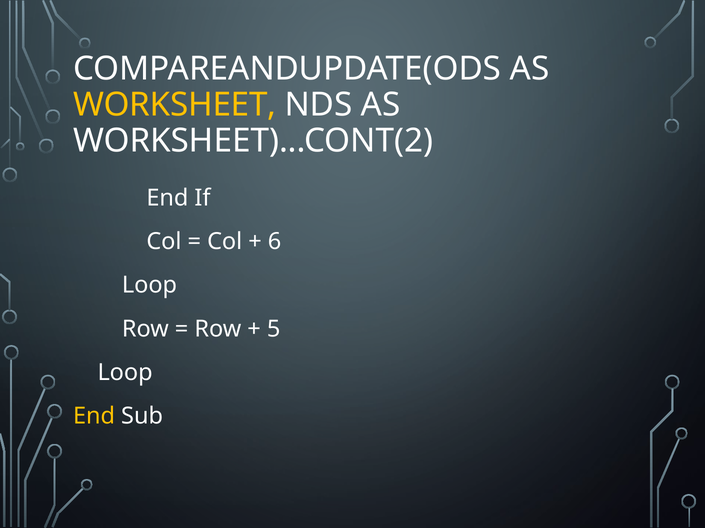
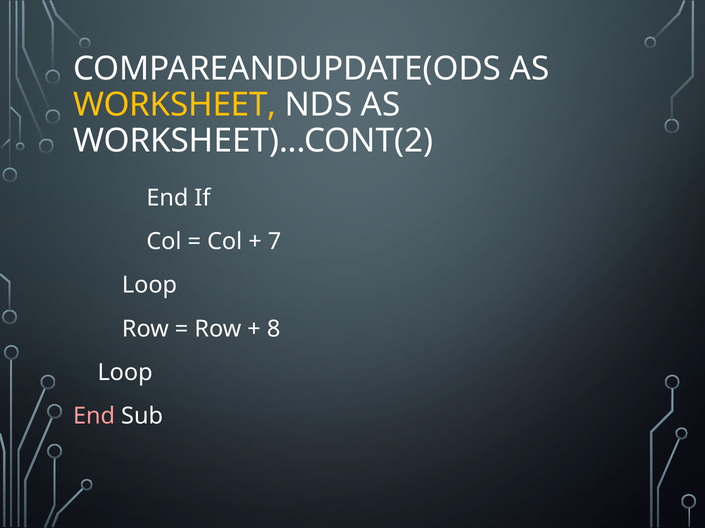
6: 6 -> 7 (275, 242)
5: 5 -> 8 (274, 329)
End colour: yellow -> pink (94, 417)
